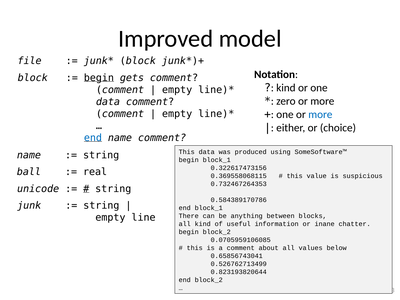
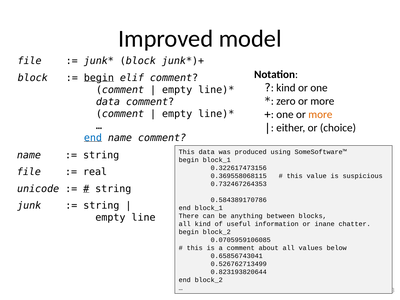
gets: gets -> elif (132, 78)
more colour: blue -> orange (320, 114)
ball: ball -> file (29, 172)
